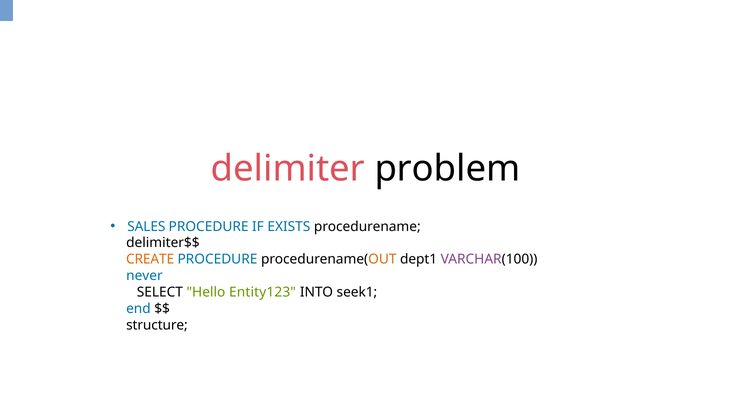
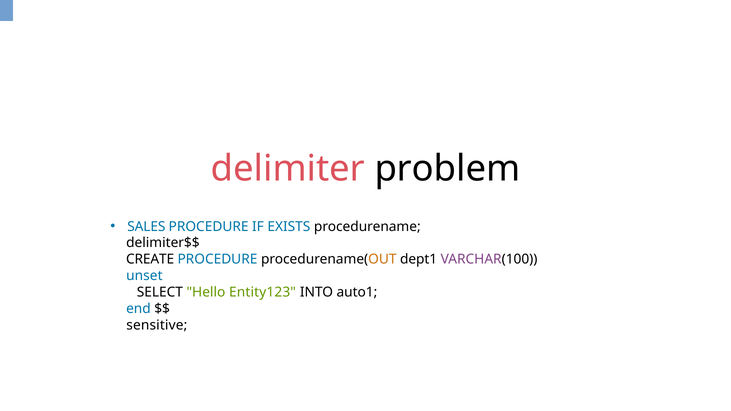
CREATE colour: orange -> black (150, 259)
never: never -> unset (144, 276)
seek1: seek1 -> auto1 (357, 292)
structure: structure -> sensitive (157, 325)
